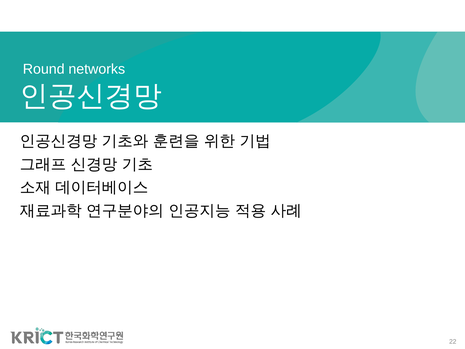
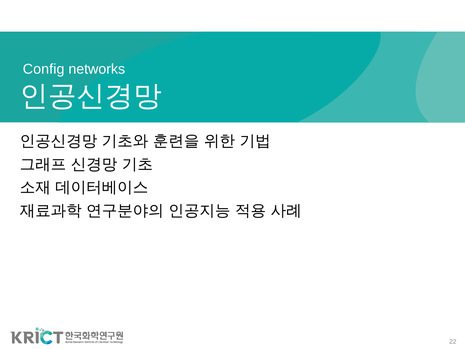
Round: Round -> Config (44, 69)
